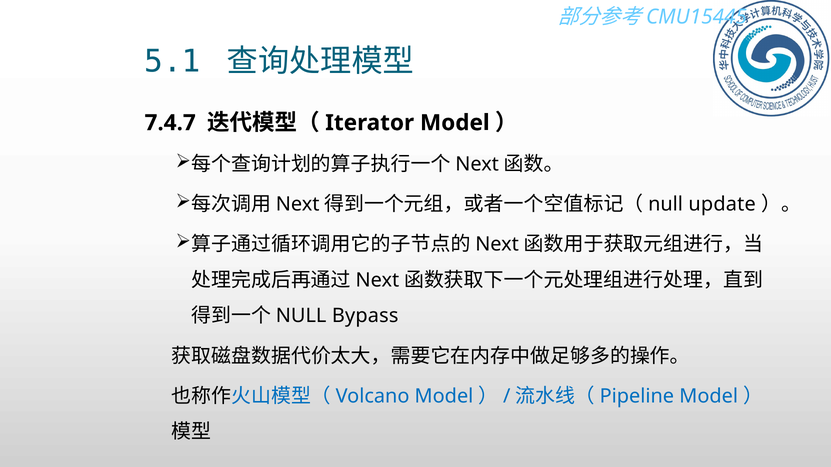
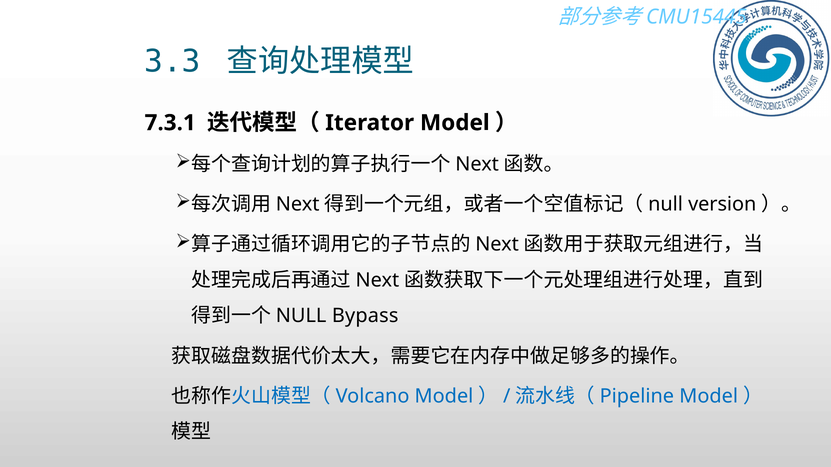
5.1: 5.1 -> 3.3 (173, 61)
7.4.7: 7.4.7 -> 7.3.1 (170, 123)
update: update -> version (722, 205)
